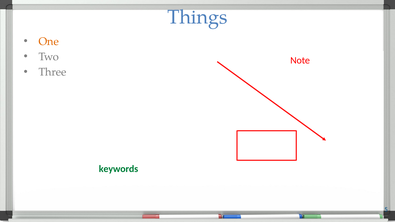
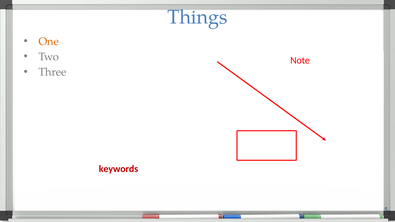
keywords colour: green -> red (118, 169)
